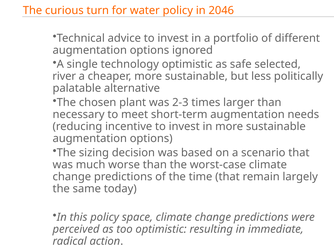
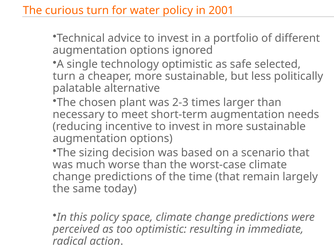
2046: 2046 -> 2001 (221, 11)
river: river -> turn (64, 76)
